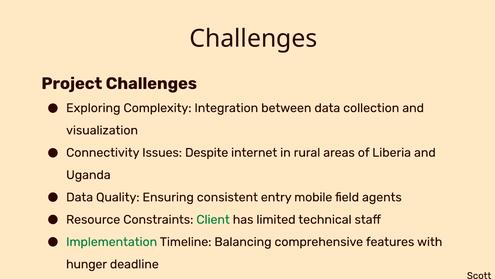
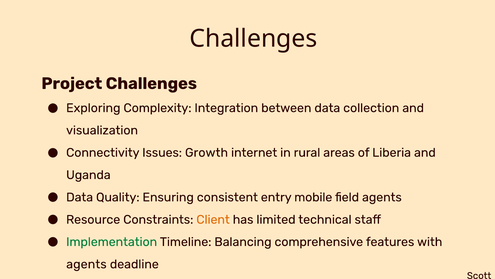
Despite: Despite -> Growth (207, 152)
Client colour: green -> orange (213, 219)
hunger: hunger -> agents (86, 264)
